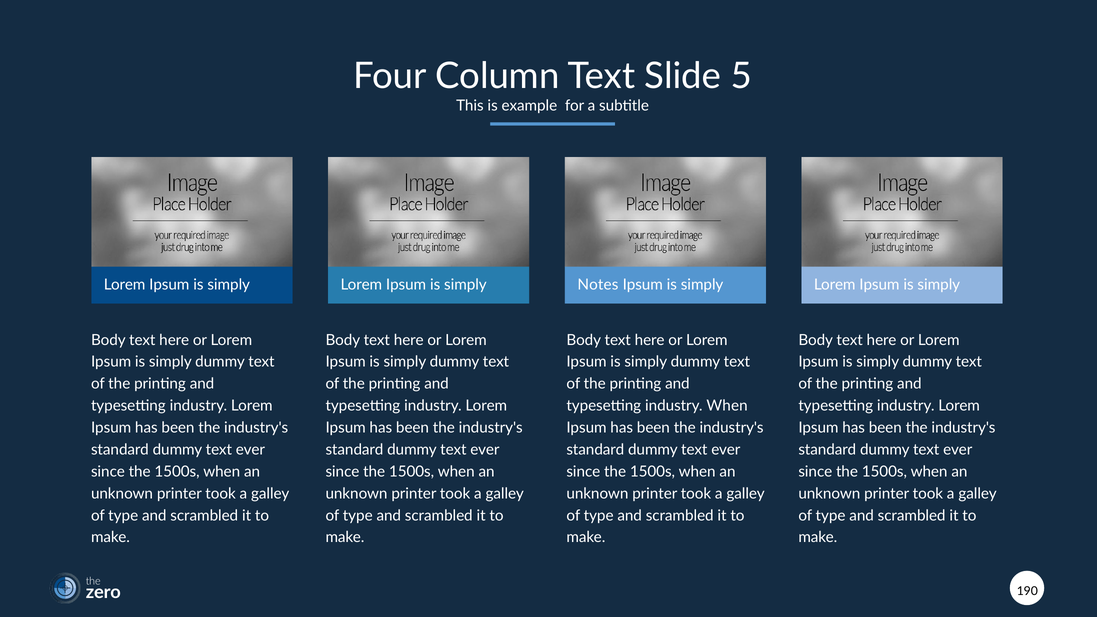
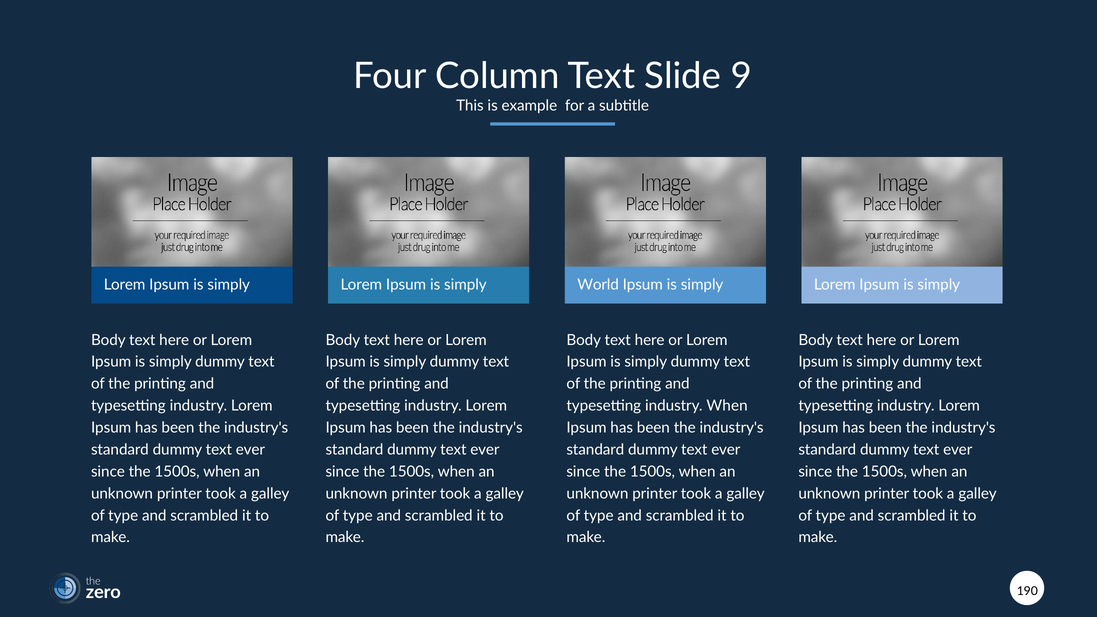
5: 5 -> 9 (741, 76)
Notes: Notes -> World (598, 285)
